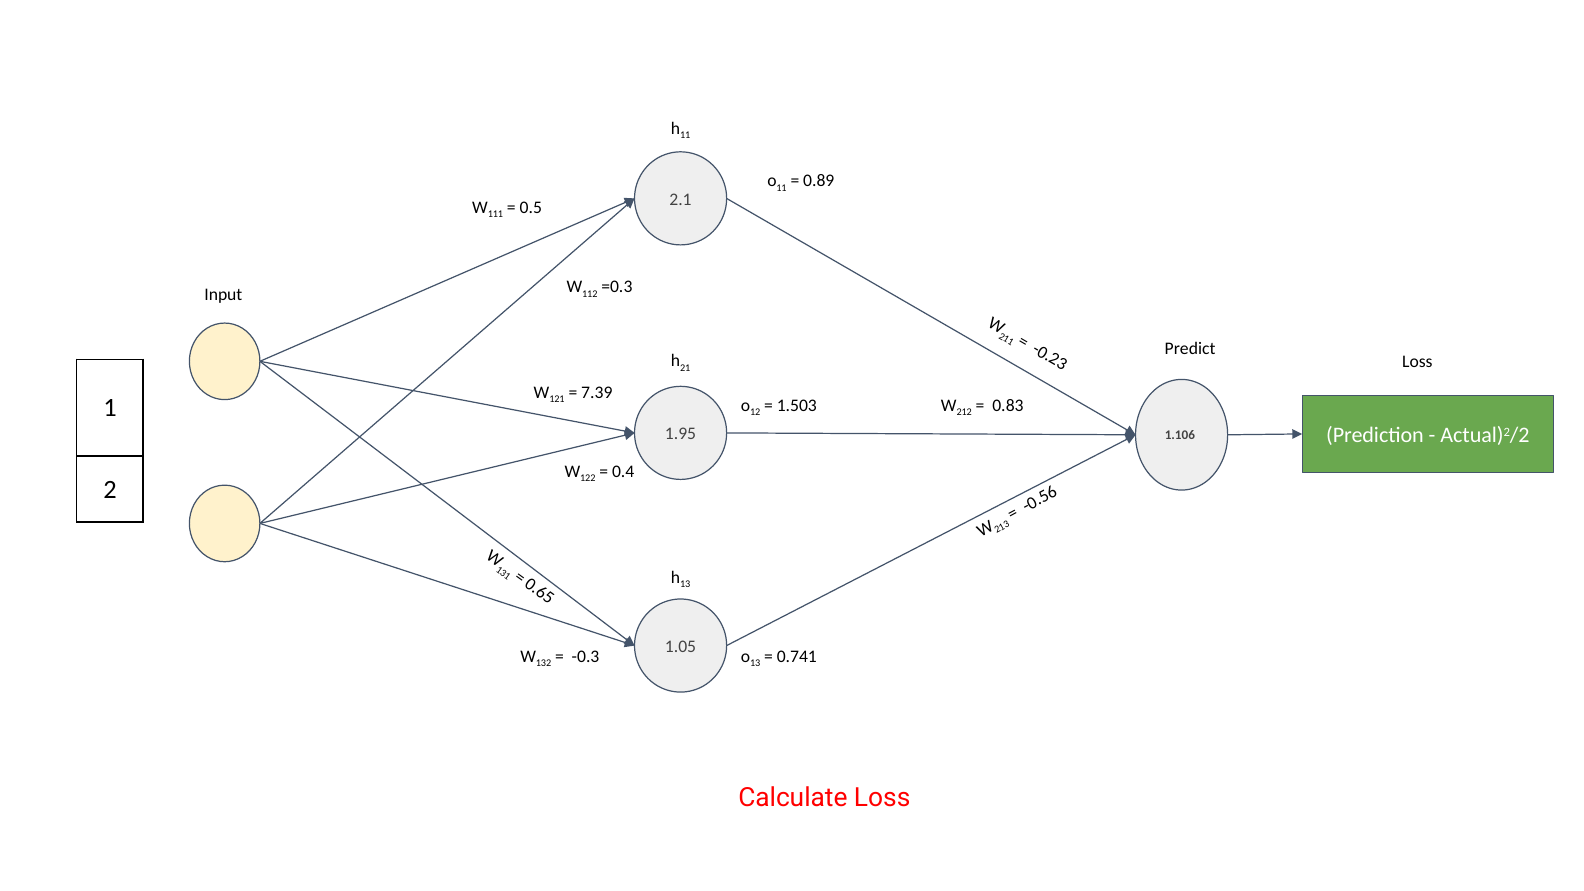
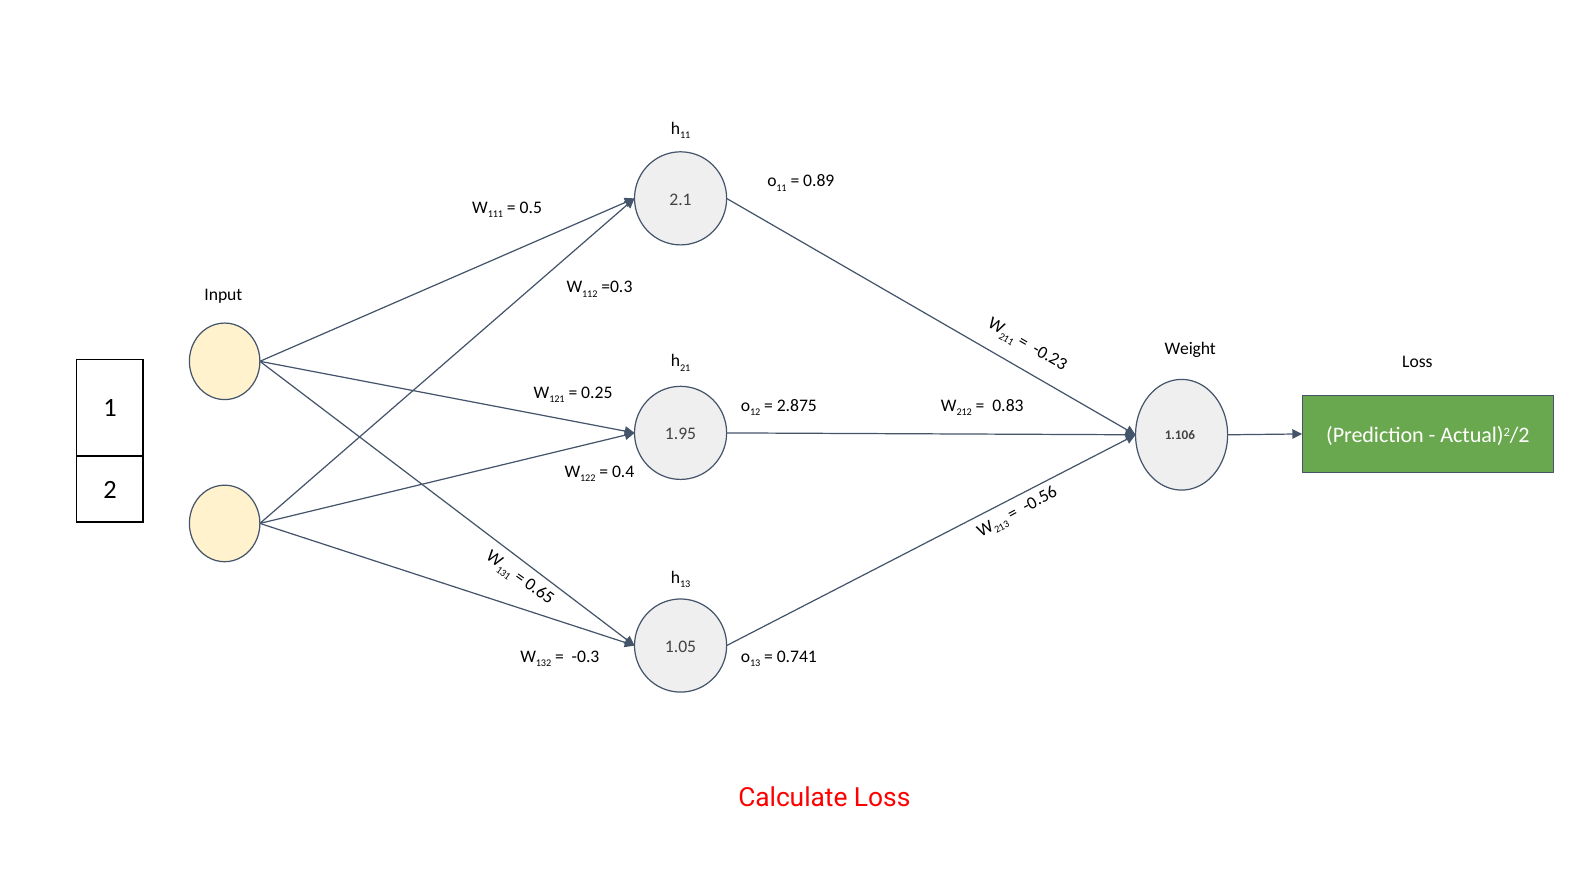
Predict: Predict -> Weight (1190, 349)
7.39: 7.39 -> 0.25 (597, 392)
1.503: 1.503 -> 2.875 (797, 406)
